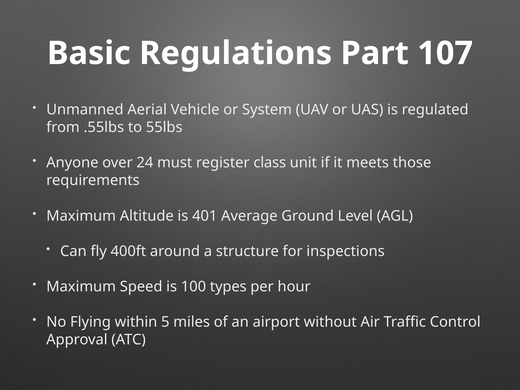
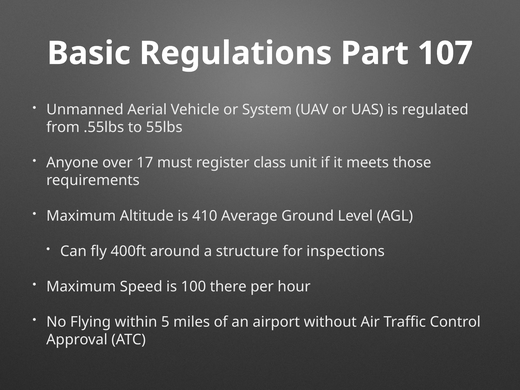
24: 24 -> 17 (145, 163)
401: 401 -> 410 (205, 216)
types: types -> there (228, 287)
